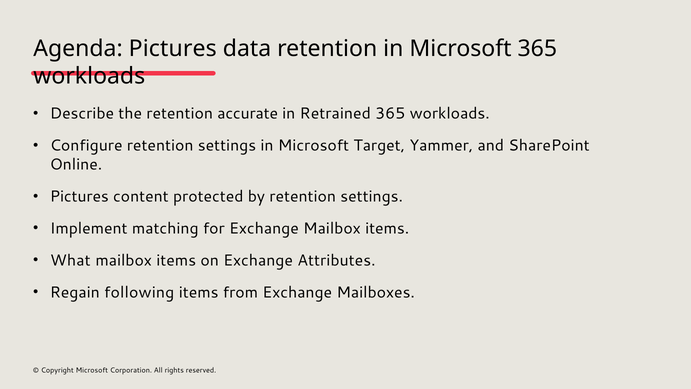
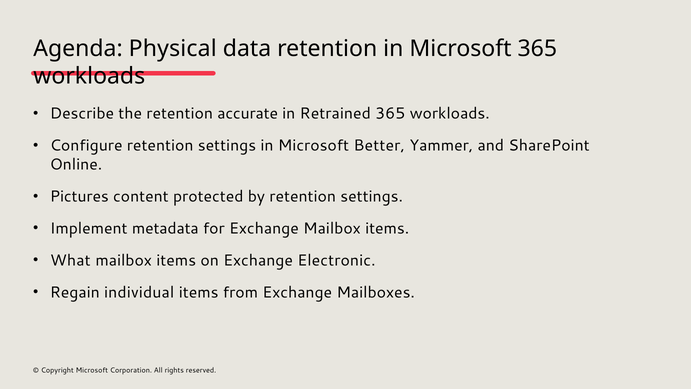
Agenda Pictures: Pictures -> Physical (173, 49)
Target: Target -> Better (379, 146)
matching: matching -> metadata (165, 228)
Attributes: Attributes -> Electronic (336, 260)
following: following -> individual (139, 292)
